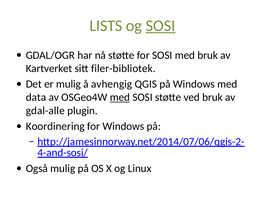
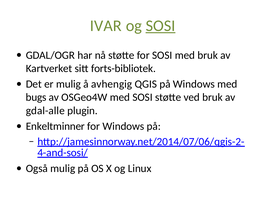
LISTS: LISTS -> IVAR (106, 26)
filer-bibliotek: filer-bibliotek -> forts-bibliotek (123, 68)
data: data -> bugs (36, 97)
med underline: present -> none (120, 97)
Koordinering: Koordinering -> Enkeltminner (55, 126)
